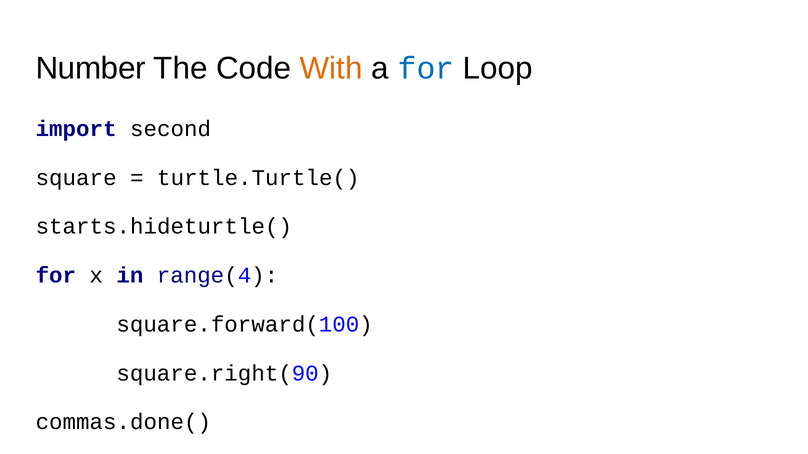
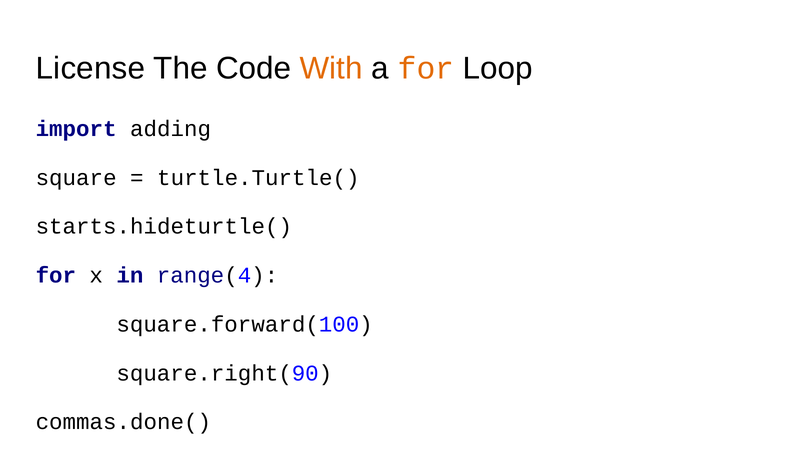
Number: Number -> License (90, 68)
for colour: blue -> orange (426, 68)
second: second -> adding (171, 129)
